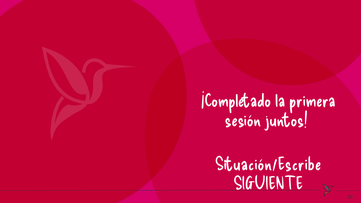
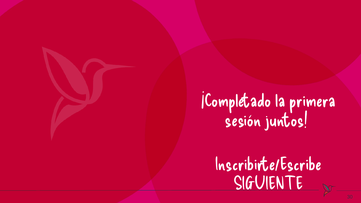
Situación/Escribe: Situación/Escribe -> Inscribirte/Escribe (268, 164)
